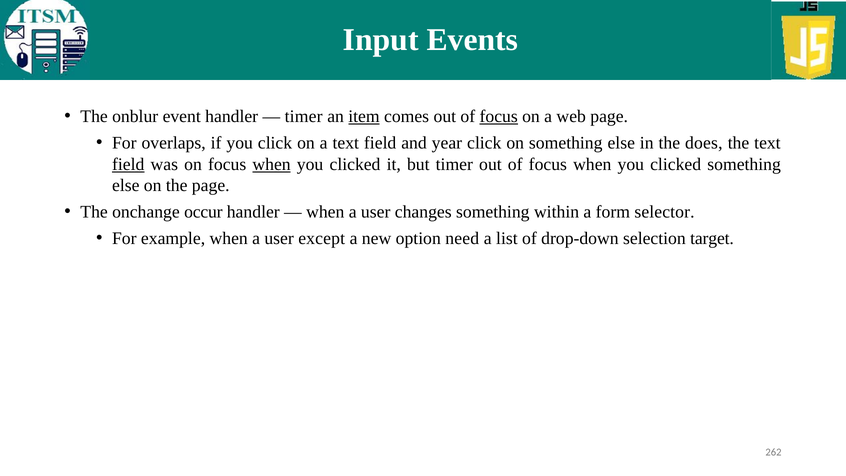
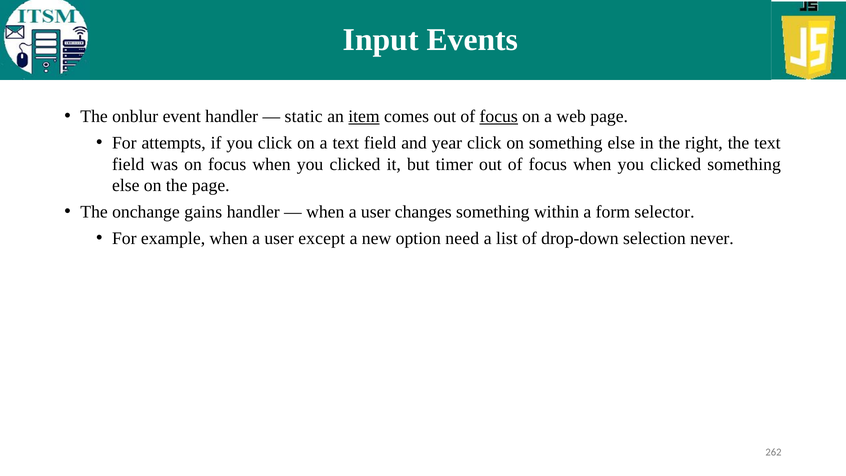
timer: timer -> static (304, 117)
overlaps: overlaps -> attempts (174, 143)
does: does -> right (704, 143)
field underline: present -> none (128, 164)
when underline: present -> none (272, 164)
occur: occur -> gains (203, 212)
target: target -> never (712, 238)
